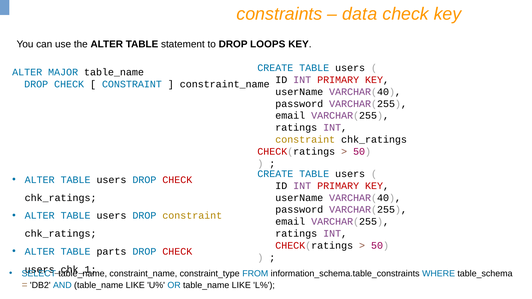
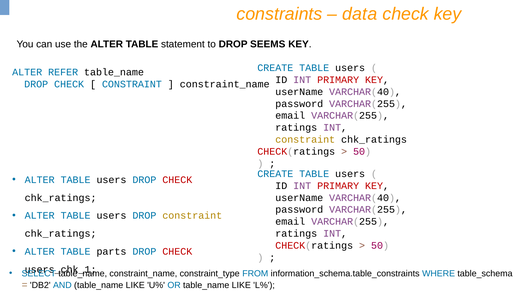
LOOPS: LOOPS -> SEEMS (268, 44)
MAJOR: MAJOR -> REFER (63, 72)
